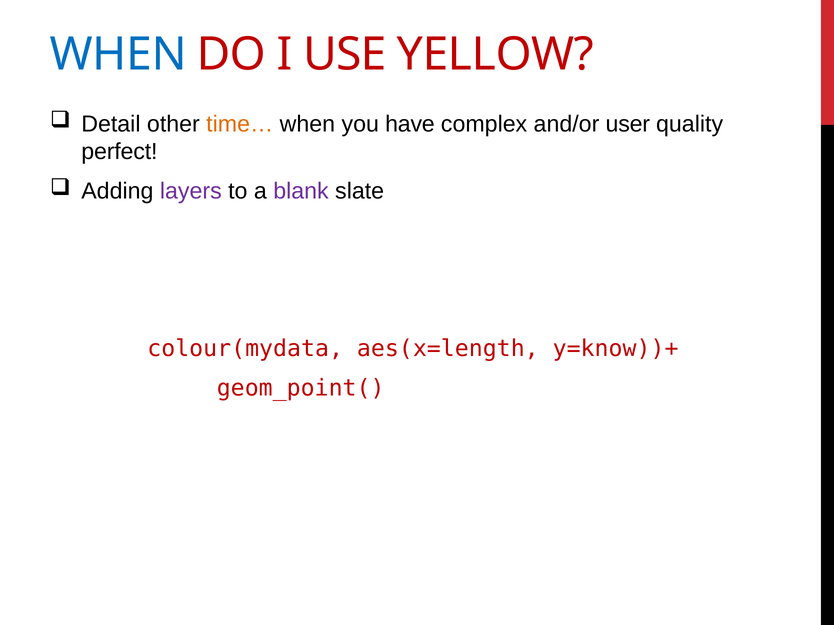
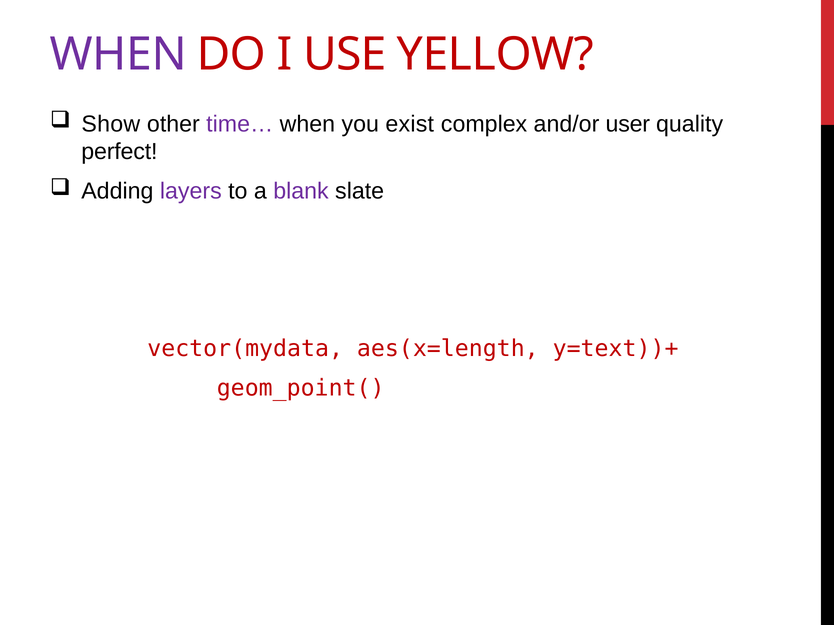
WHEN colour: blue -> purple (118, 55)
Detail: Detail -> Show (111, 124)
time… colour: orange -> purple (240, 124)
have: have -> exist (410, 124)
colour(mydata: colour(mydata -> vector(mydata (245, 349)
y=know))+: y=know))+ -> y=text))+ (616, 349)
